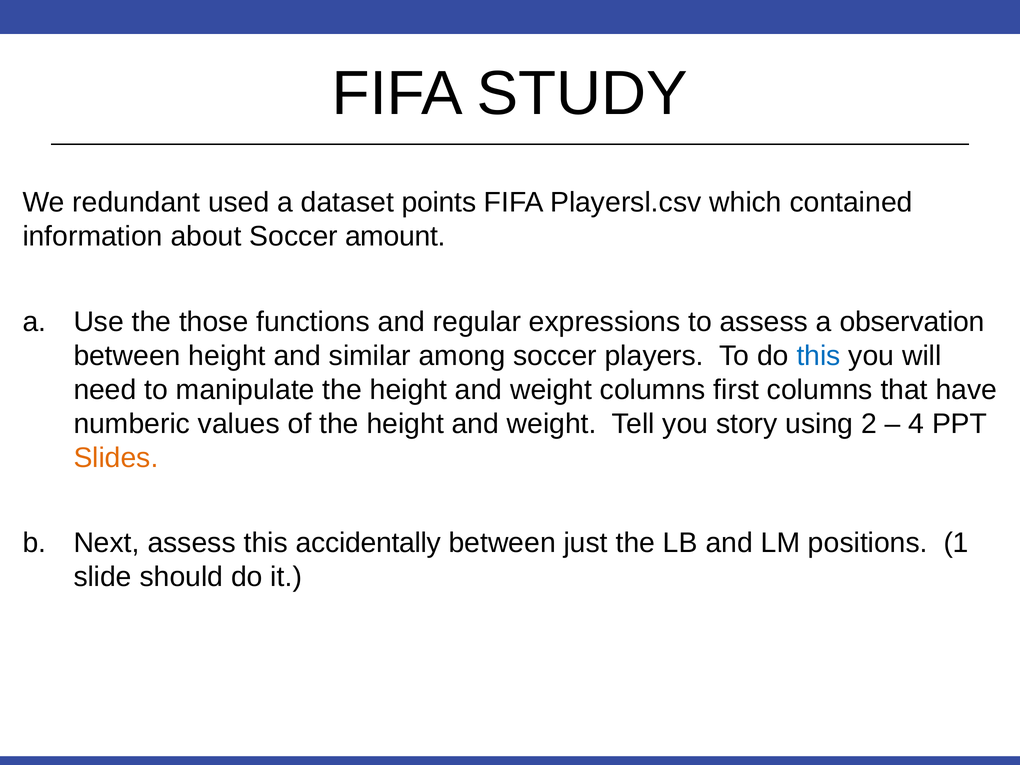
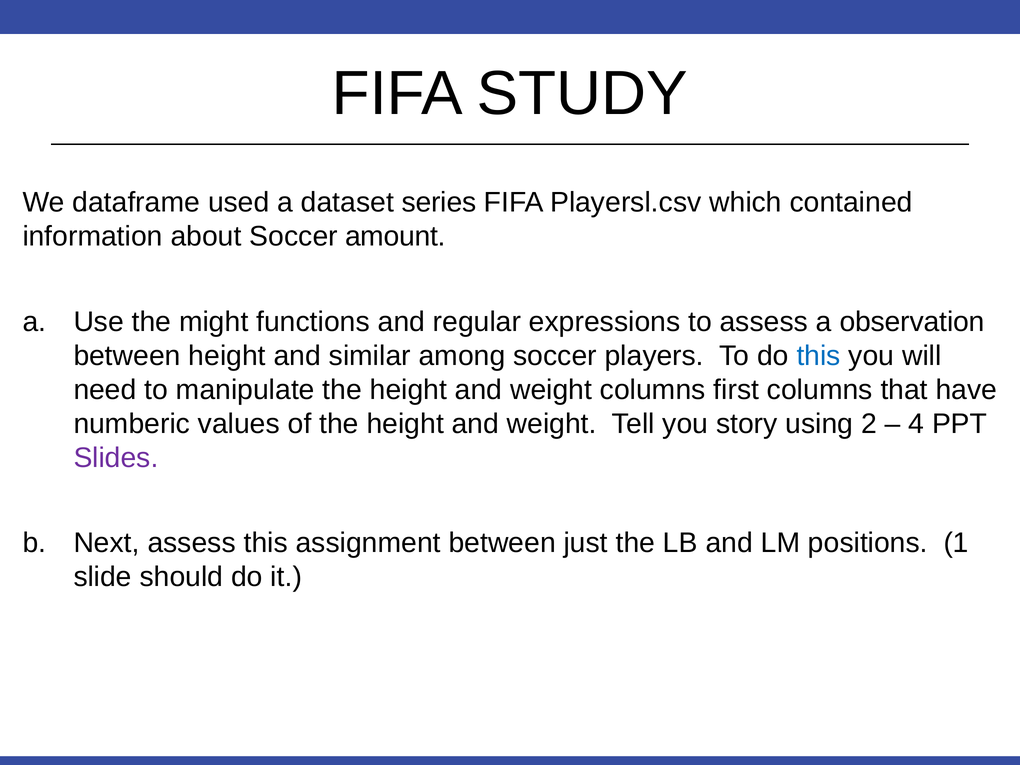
redundant: redundant -> dataframe (136, 203)
points: points -> series (439, 203)
those: those -> might (214, 322)
Slides colour: orange -> purple (116, 458)
accidentally: accidentally -> assignment (368, 543)
